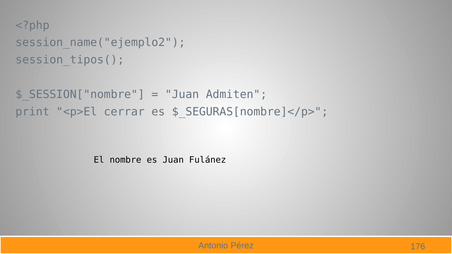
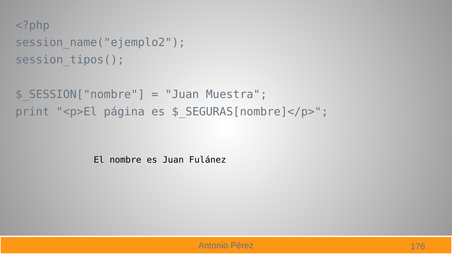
Admiten: Admiten -> Muestra (236, 95)
cerrar: cerrar -> página (124, 112)
